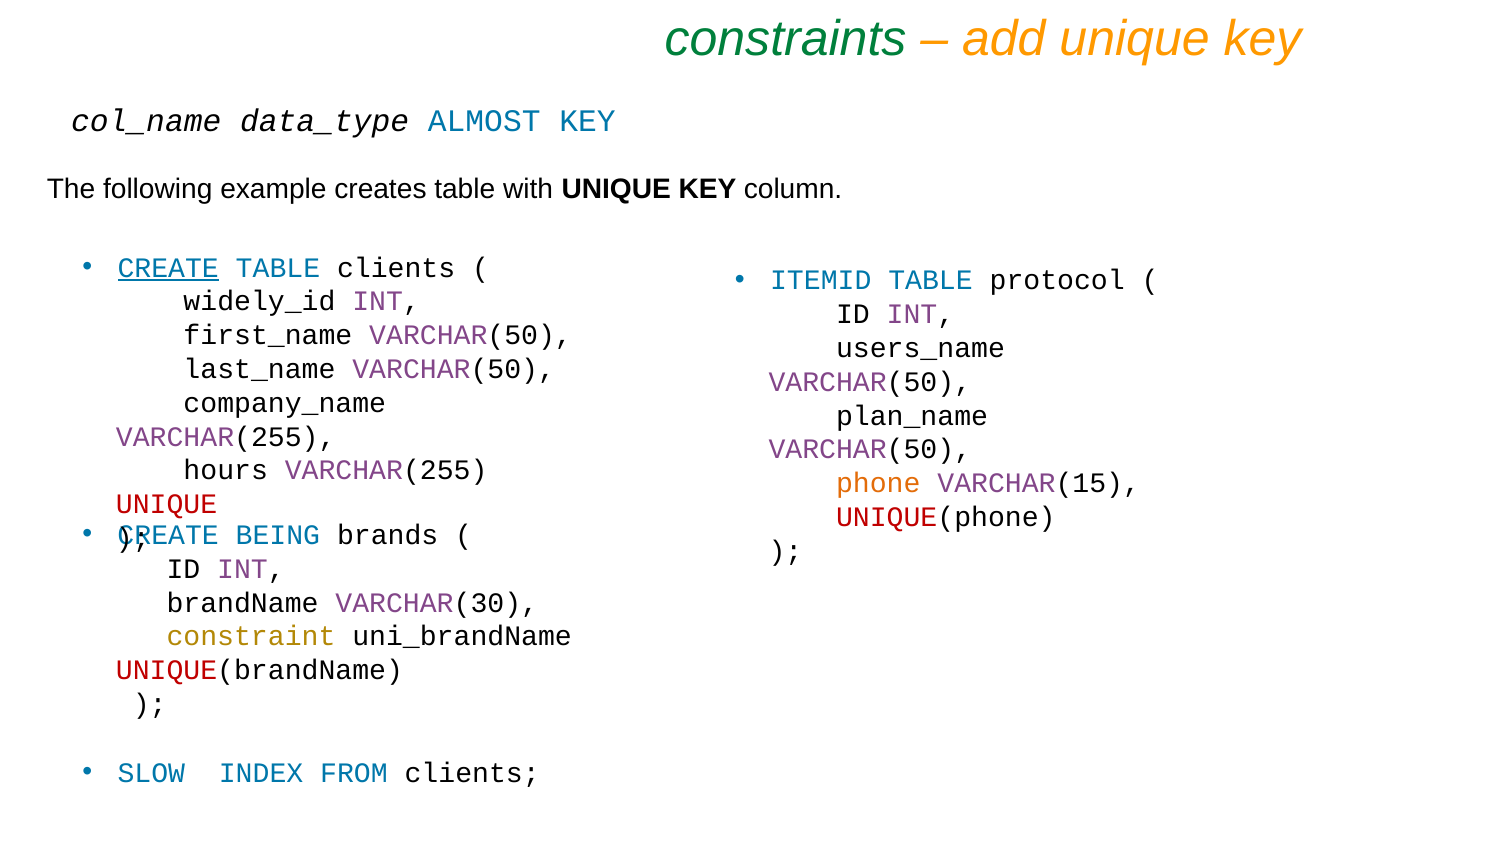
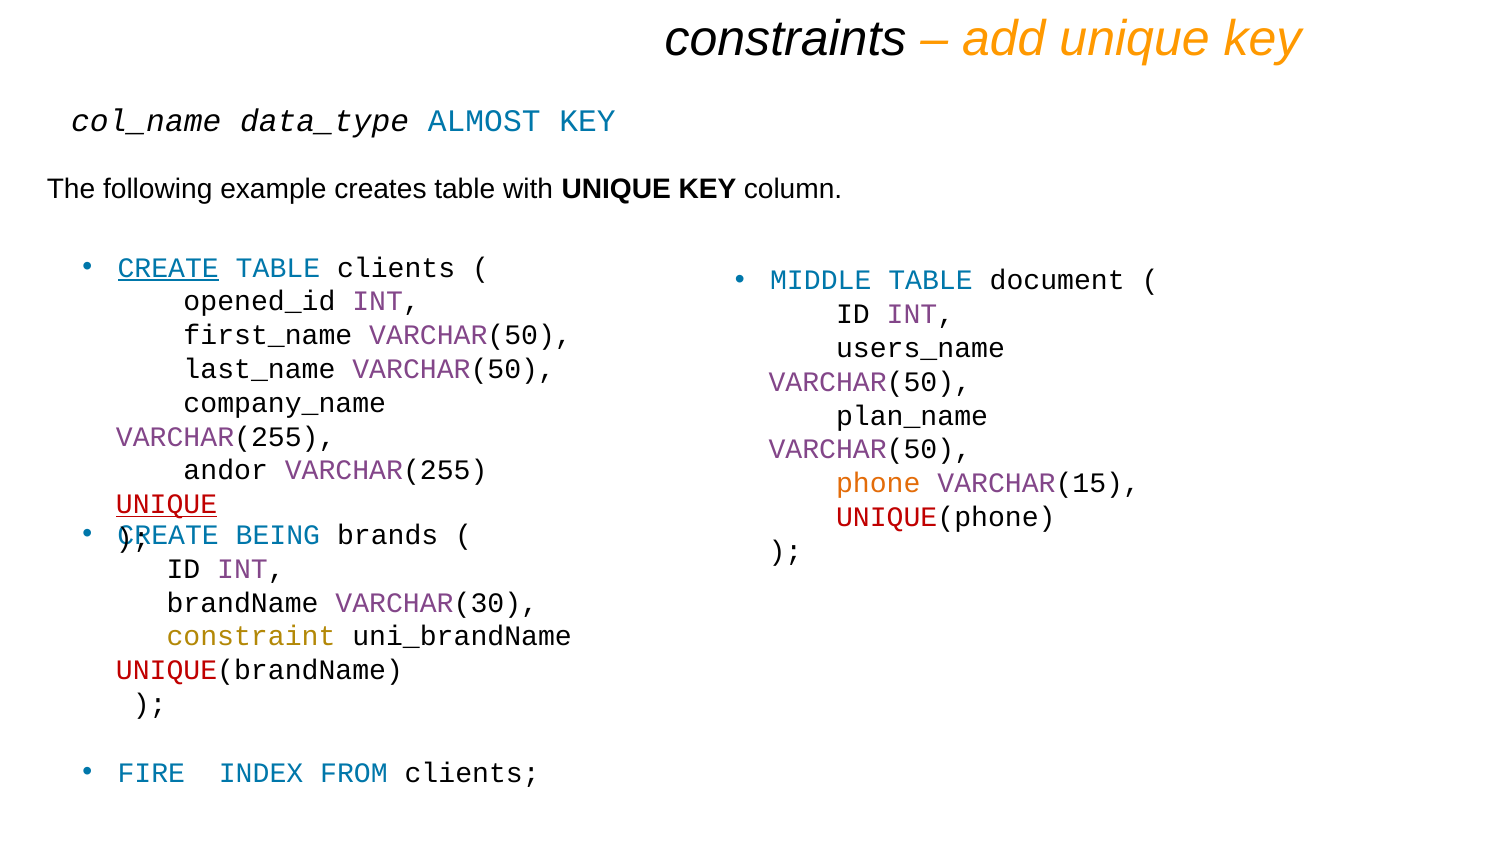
constraints colour: green -> black (786, 39)
ITEMID: ITEMID -> MIDDLE (821, 280)
protocol: protocol -> document (1057, 280)
widely_id: widely_id -> opened_id (259, 301)
hours: hours -> andor (226, 470)
UNIQUE underline: none -> present (167, 504)
SLOW: SLOW -> FIRE (151, 772)
